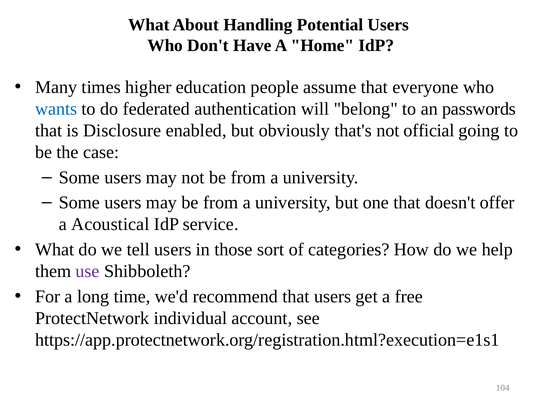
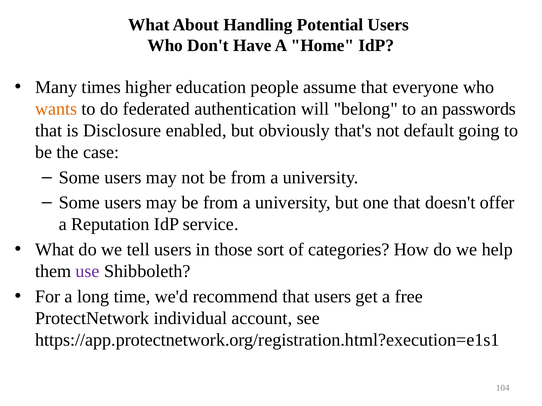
wants colour: blue -> orange (56, 109)
official: official -> default (429, 131)
Acoustical: Acoustical -> Reputation (110, 225)
